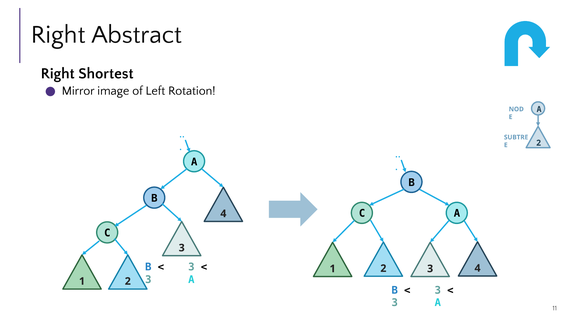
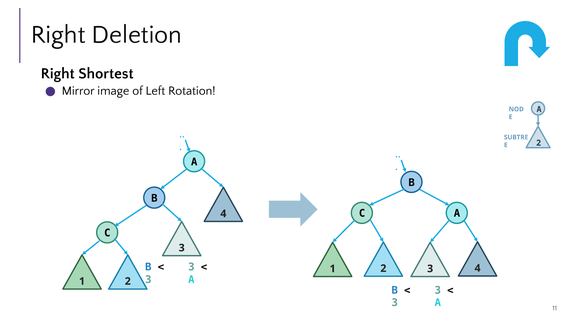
Abstract: Abstract -> Deletion (137, 34)
